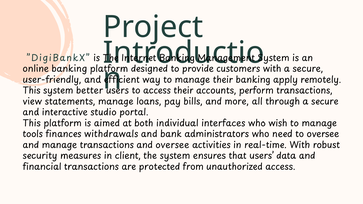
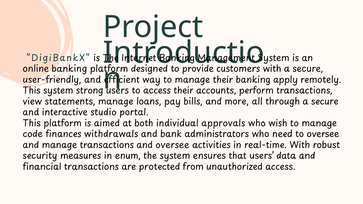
better: better -> strong (90, 91)
interfaces: interfaces -> approvals (223, 123)
tools: tools -> code (33, 134)
client: client -> enum (128, 156)
